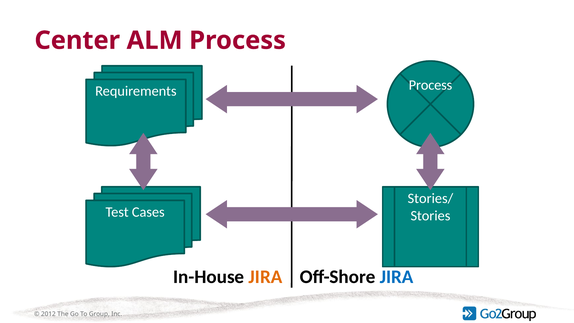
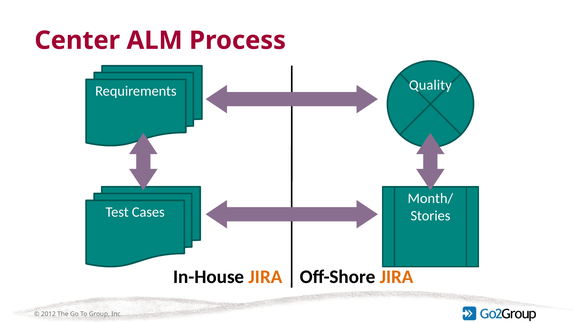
Process: Process -> Quality (430, 85)
Stories/: Stories/ -> Month/ (430, 198)
JIRA colour: blue -> orange (397, 277)
